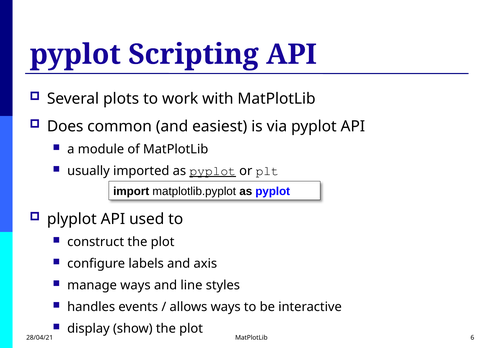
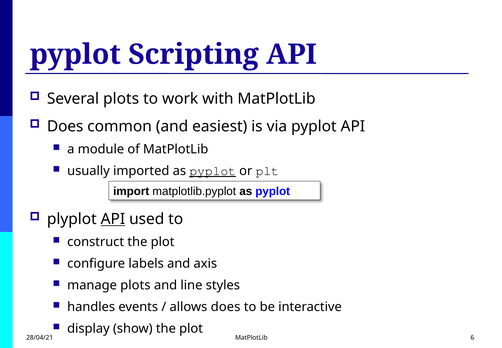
API underline: none -> present (113, 219)
manage ways: ways -> plots (135, 285)
allows ways: ways -> does (226, 307)
